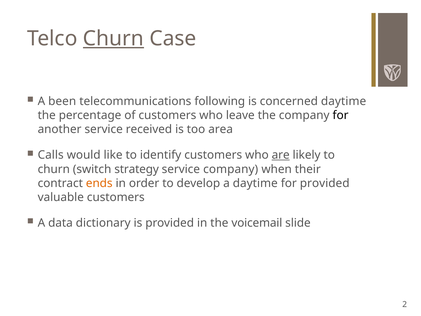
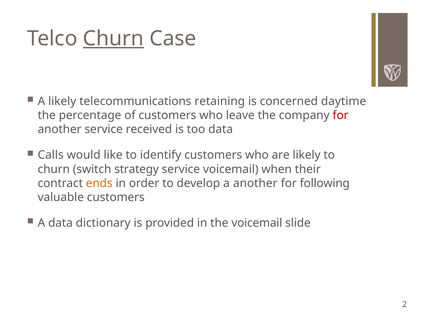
A been: been -> likely (62, 101)
following: following -> retaining (220, 101)
for colour: black -> red (341, 115)
too area: area -> data (221, 129)
are underline: present -> none (281, 155)
service company: company -> voicemail (231, 169)
a daytime: daytime -> another (255, 183)
for provided: provided -> following (325, 183)
